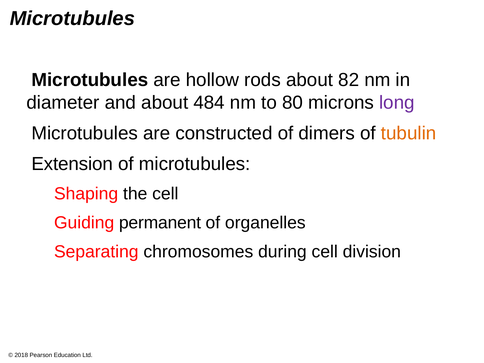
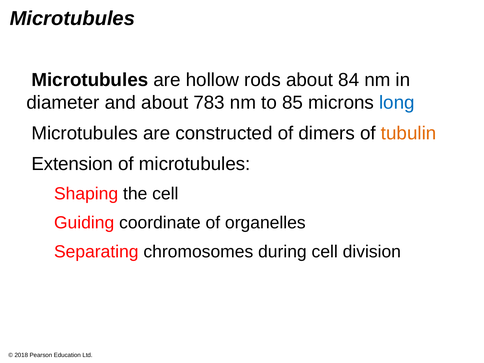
82: 82 -> 84 (349, 80)
484: 484 -> 783 (209, 103)
80: 80 -> 85 (293, 103)
long colour: purple -> blue (397, 103)
permanent: permanent -> coordinate (160, 223)
